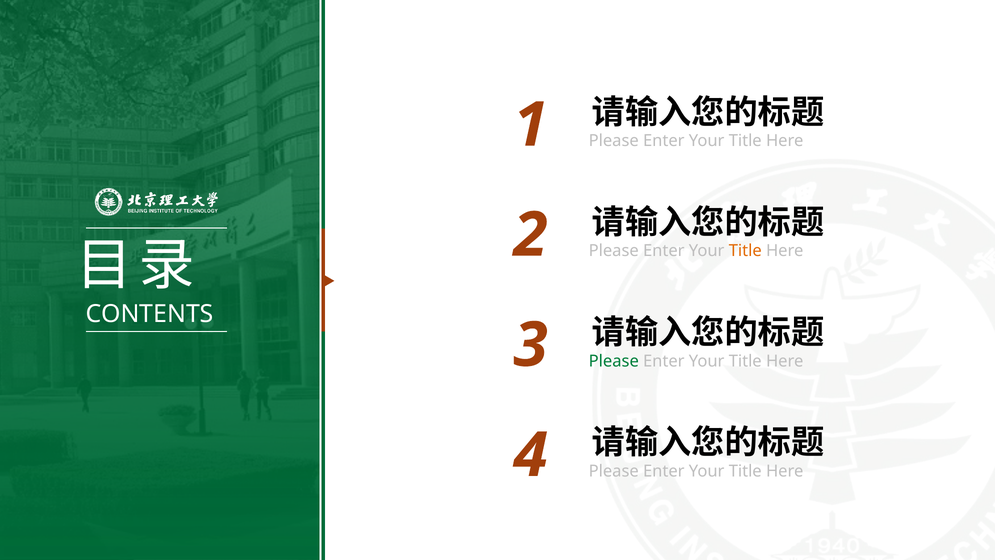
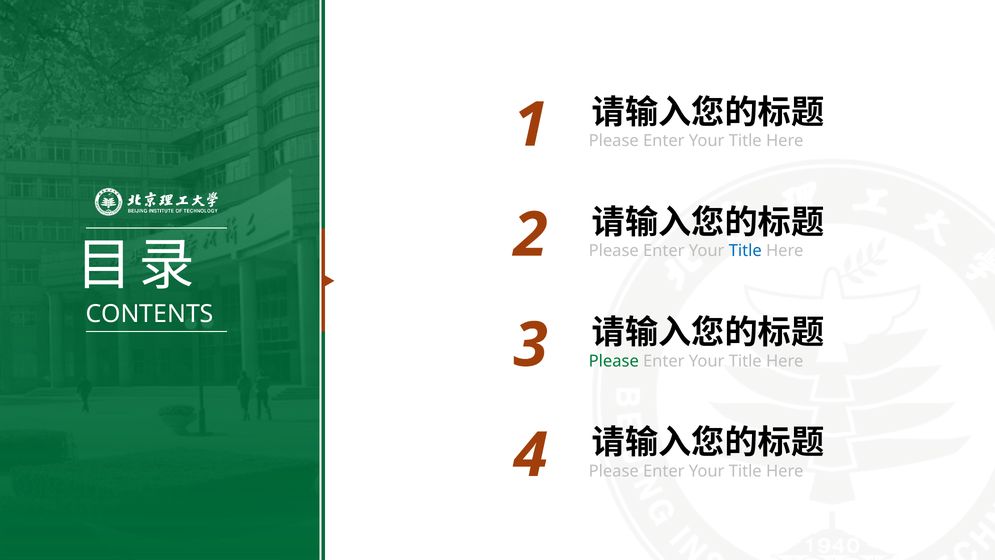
Title colour: orange -> blue (745, 251)
